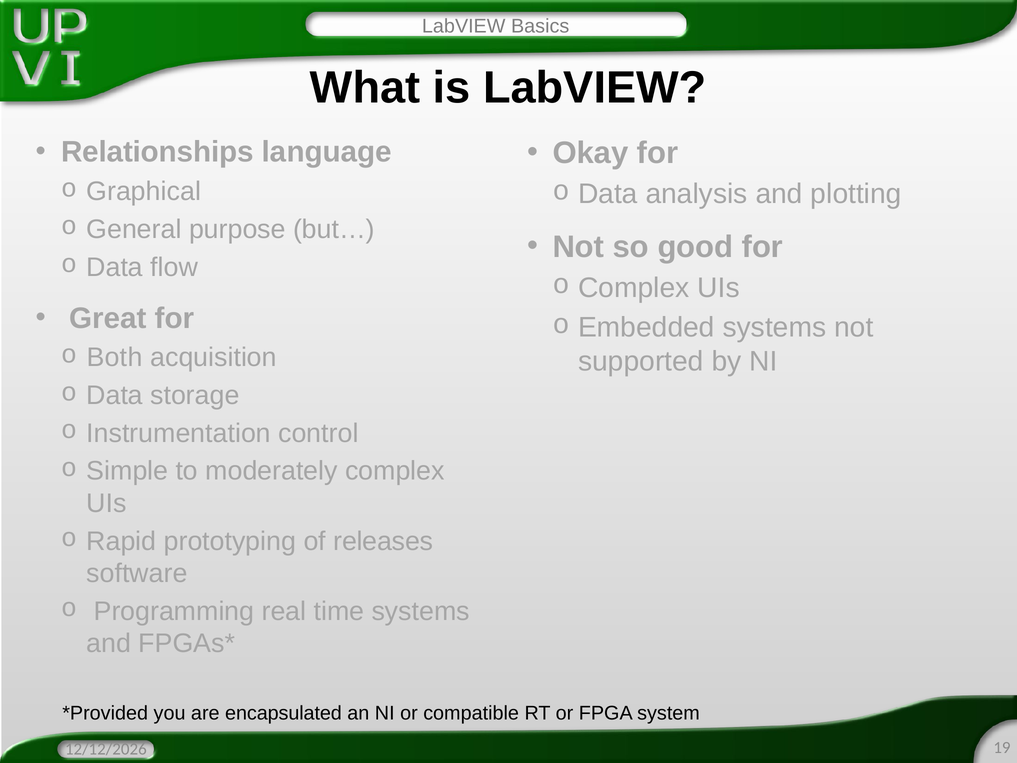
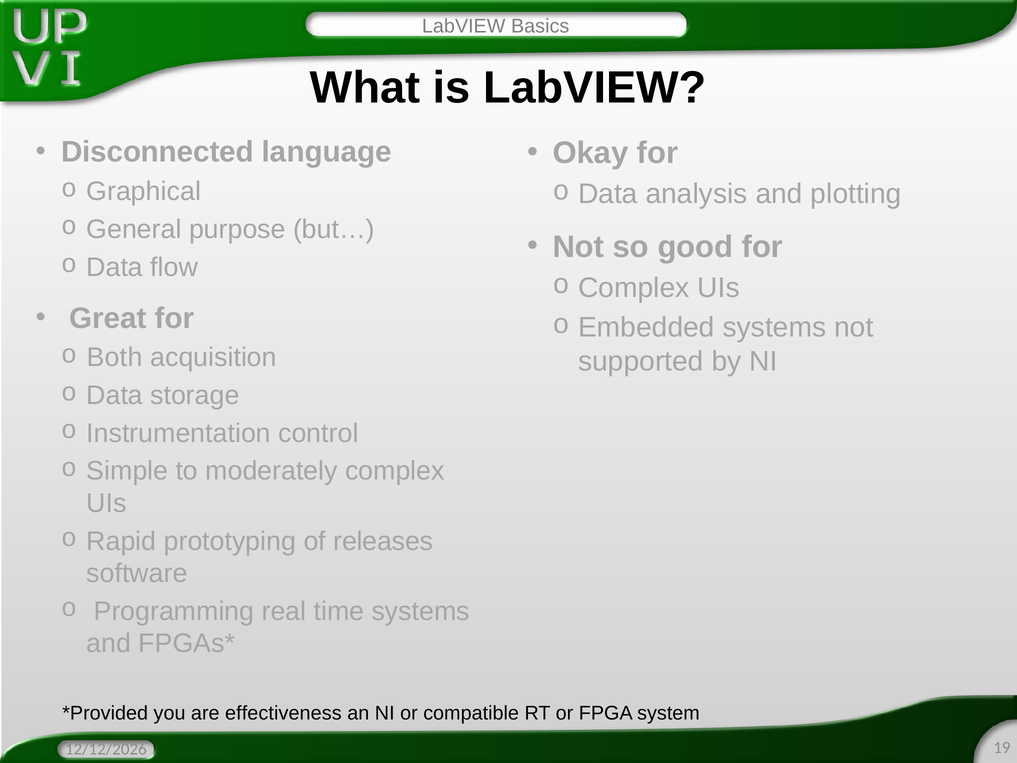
Relationships: Relationships -> Disconnected (157, 152)
encapsulated: encapsulated -> effectiveness (283, 713)
